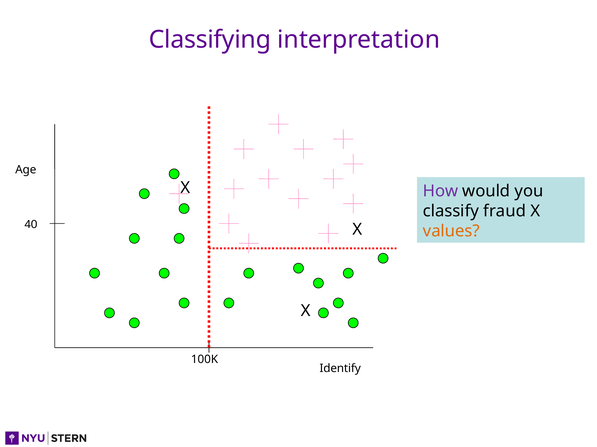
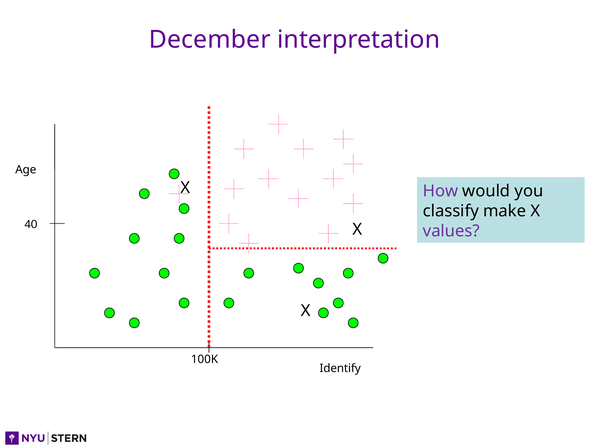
Classifying: Classifying -> December (210, 40)
fraud: fraud -> make (505, 211)
values colour: orange -> purple (451, 231)
